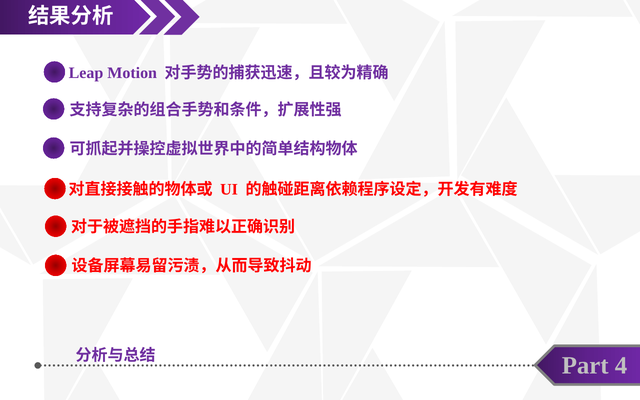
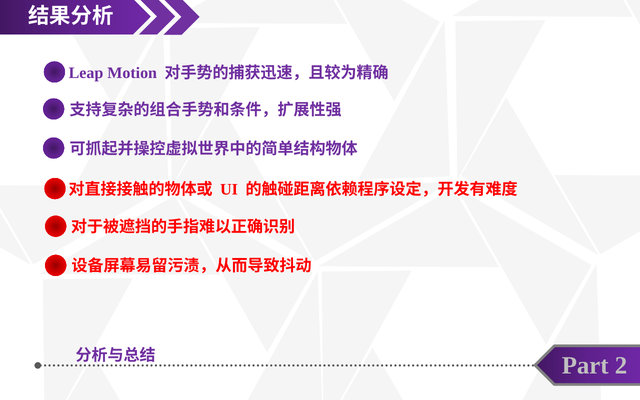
4: 4 -> 2 (621, 366)
